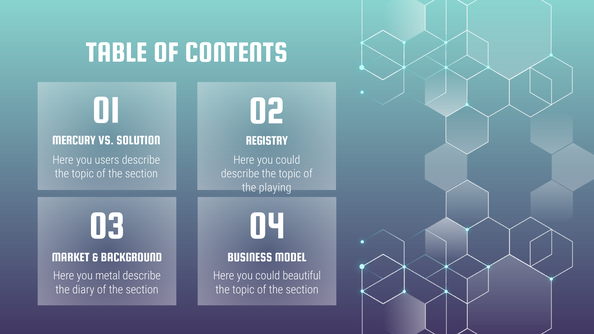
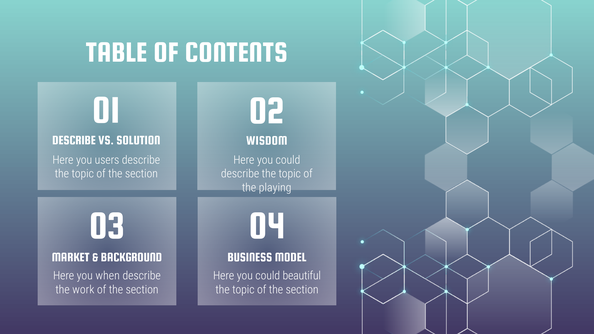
MERCURY: MERCURY -> DESCRIBE (74, 140)
REGISTRY: REGISTRY -> WISDOM (267, 141)
metal: metal -> when (108, 276)
diary: diary -> work (83, 290)
